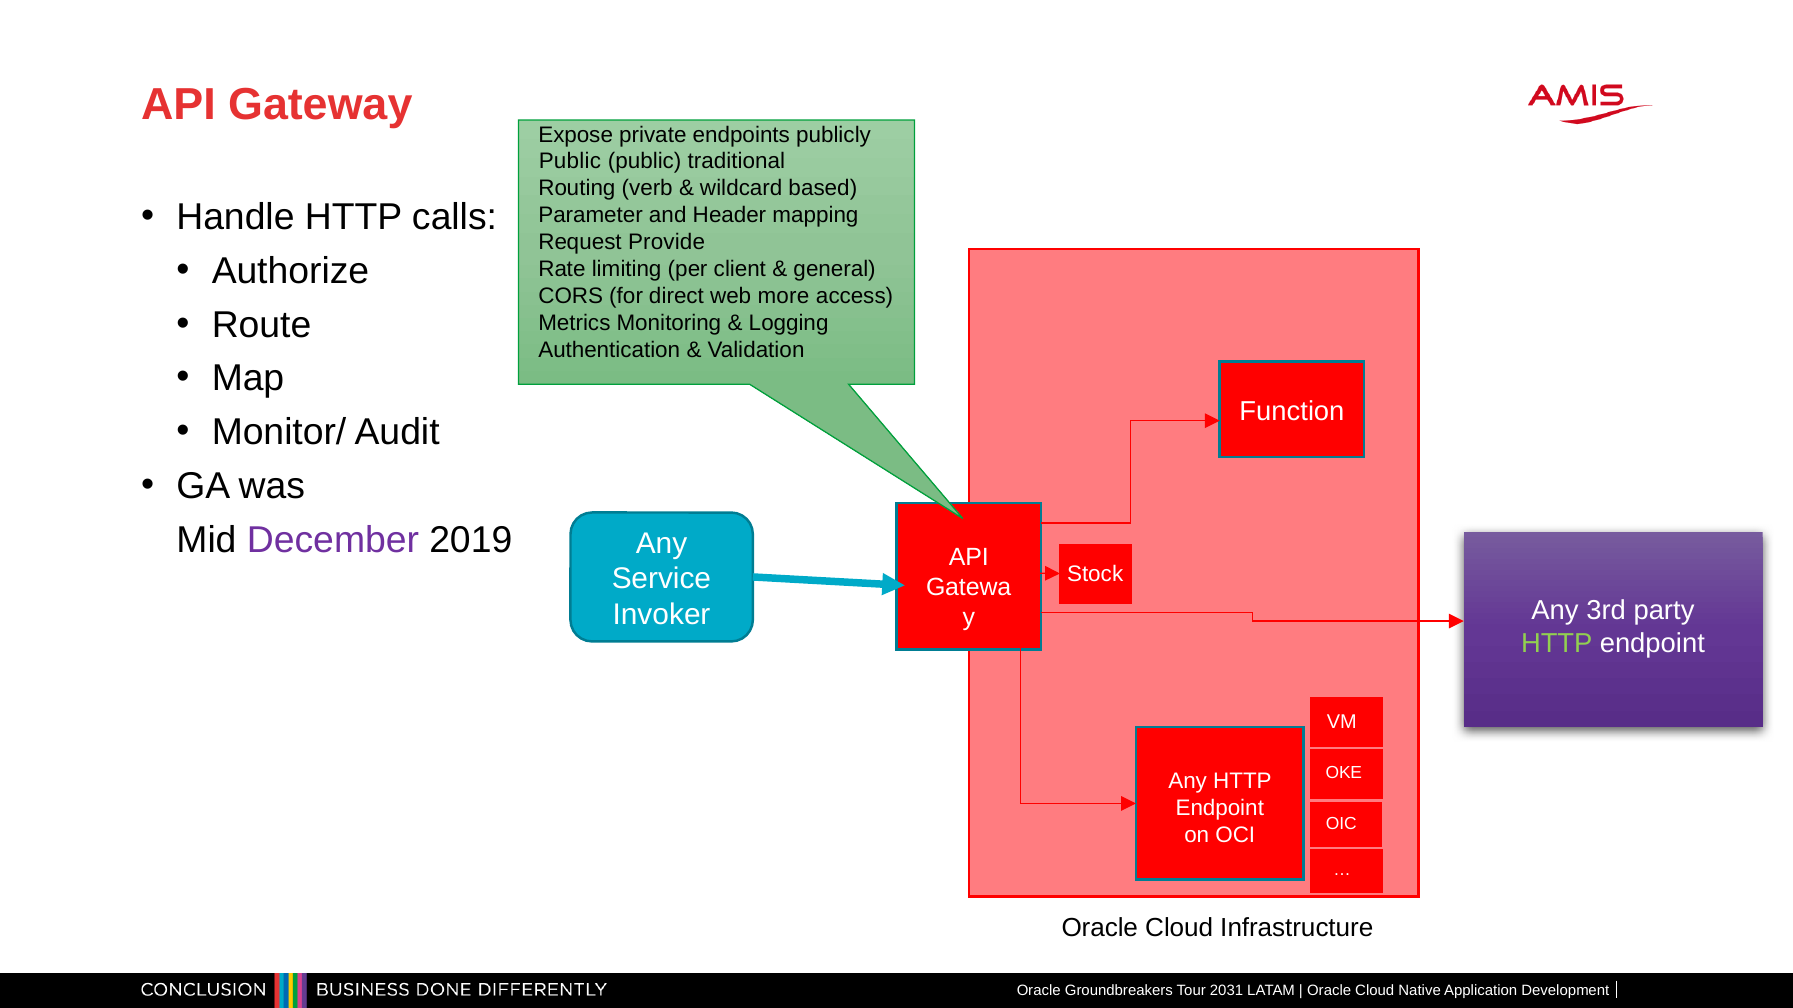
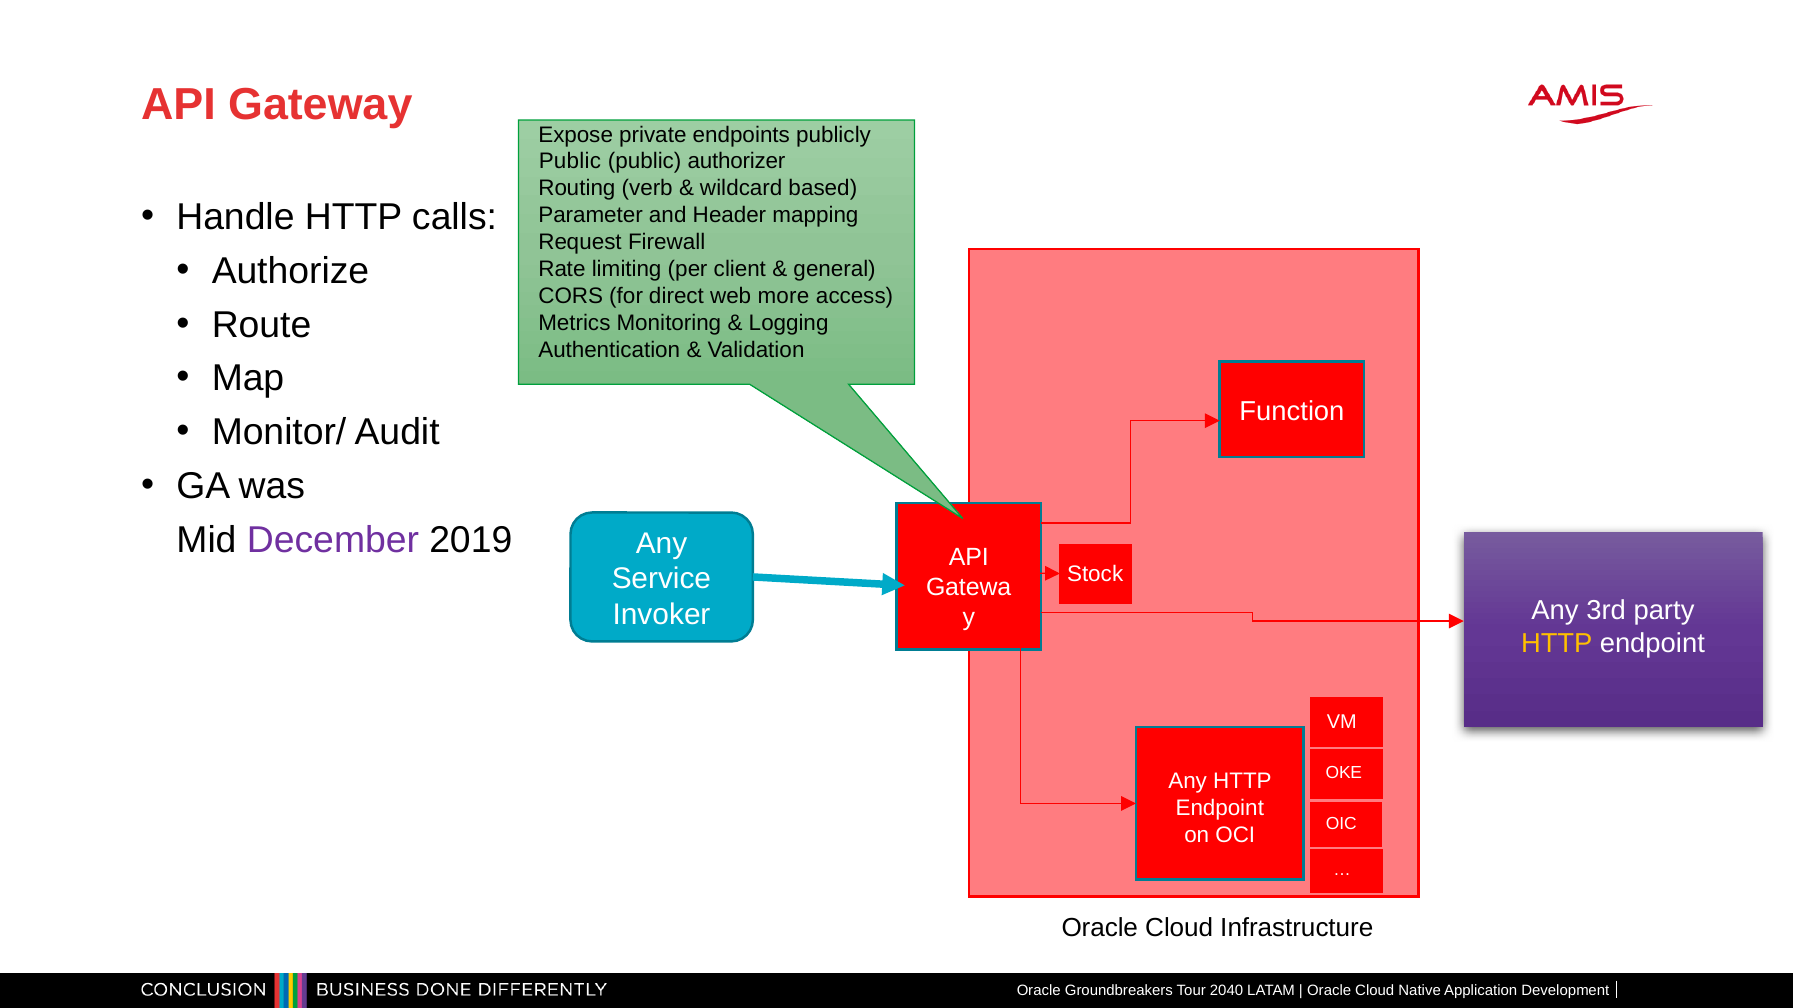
traditional: traditional -> authorizer (736, 162)
Provide: Provide -> Firewall (667, 243)
HTTP colour: light green -> yellow (1557, 644)
2031: 2031 -> 2040 (1227, 991)
